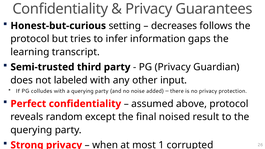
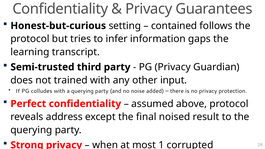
decreases: decreases -> contained (174, 26)
labeled: labeled -> trained (71, 80)
random: random -> address (64, 117)
